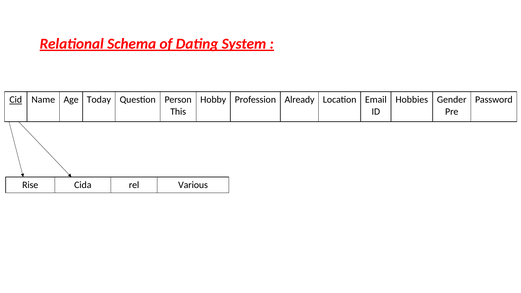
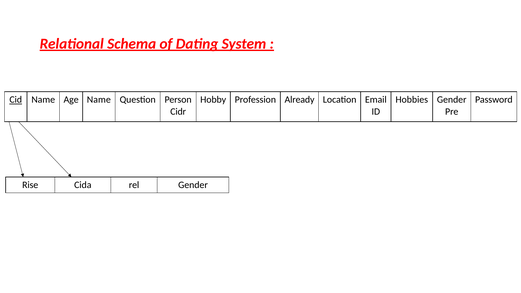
Age Today: Today -> Name (99, 100)
This: This -> Cidr (178, 112)
rel Various: Various -> Gender (193, 185)
